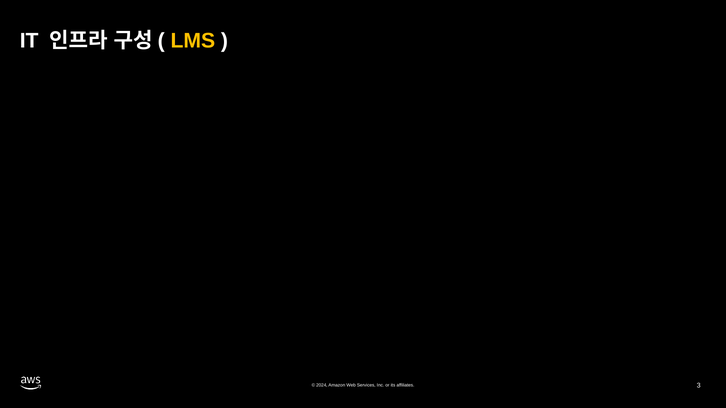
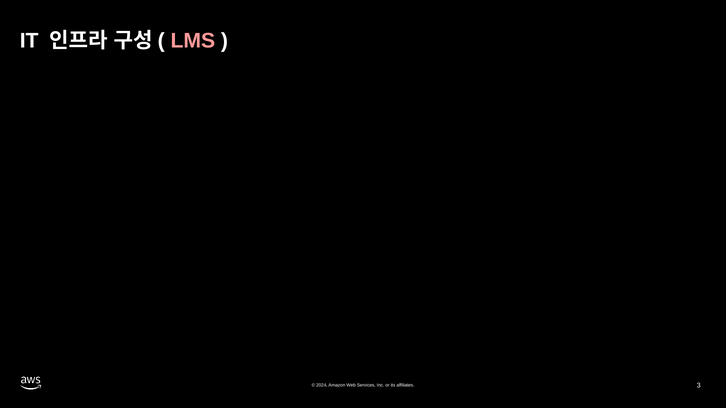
LMS colour: yellow -> pink (193, 41)
